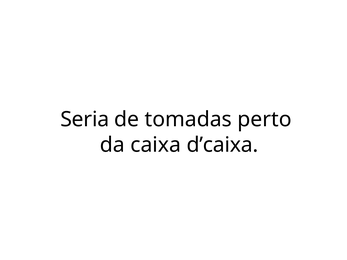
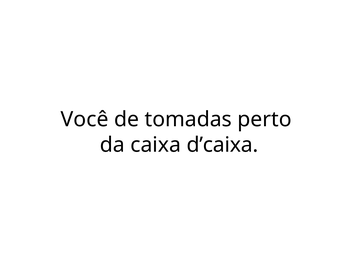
Seria: Seria -> Você (85, 120)
